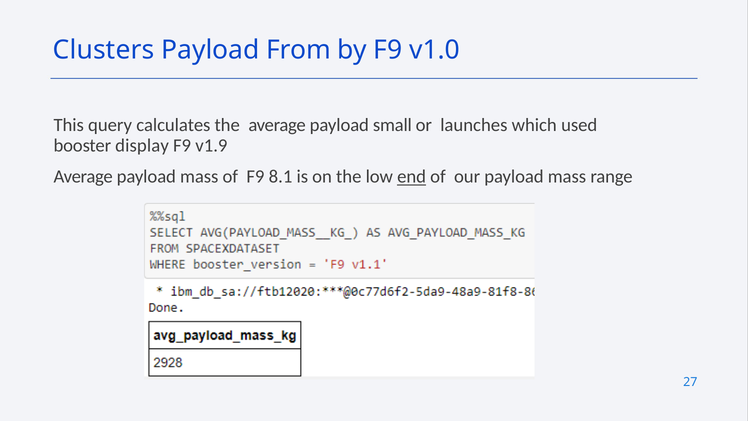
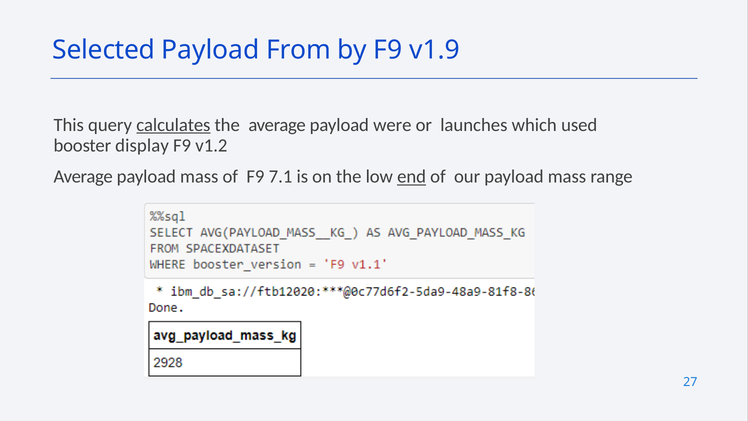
Clusters: Clusters -> Selected (104, 50)
v1.0: v1.0 -> v1.9 (435, 50)
calculates underline: none -> present (173, 125)
small: small -> were (392, 125)
v1.9: v1.9 -> v1.2 (211, 145)
8.1: 8.1 -> 7.1 (281, 177)
